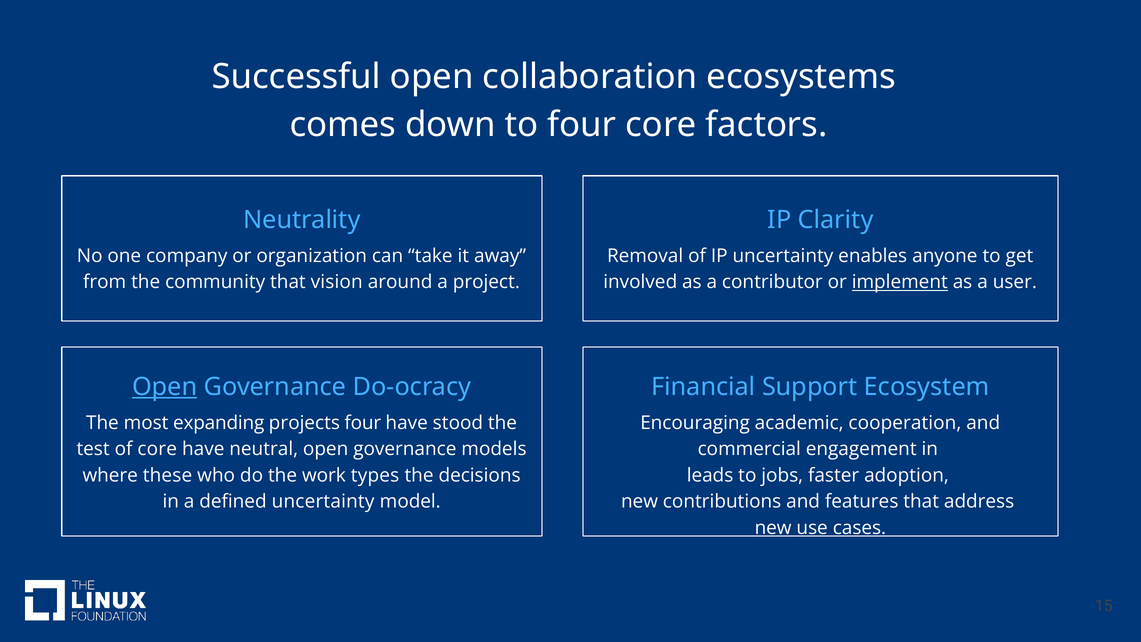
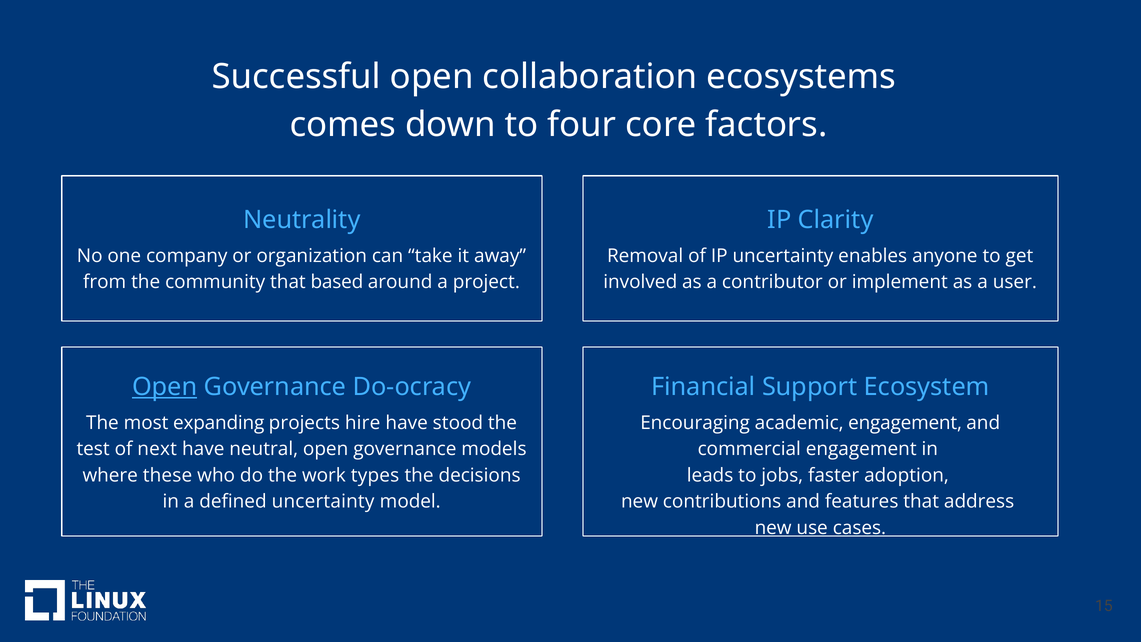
vision: vision -> based (337, 282)
implement underline: present -> none (900, 282)
projects four: four -> hire (363, 423)
academic cooperation: cooperation -> engagement (905, 423)
of core: core -> next (157, 449)
